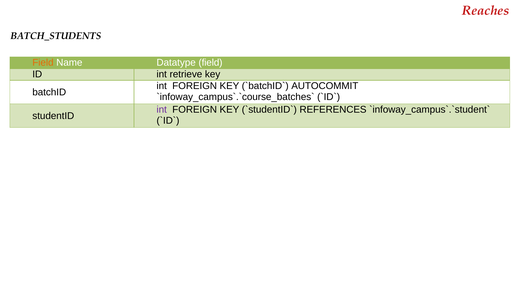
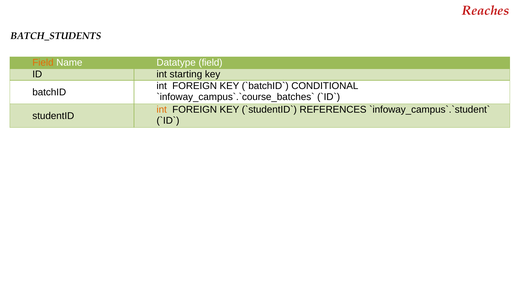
retrieve: retrieve -> starting (186, 74)
AUTOCOMMIT: AUTOCOMMIT -> CONDITIONAL (325, 86)
int colour: purple -> orange (162, 110)
